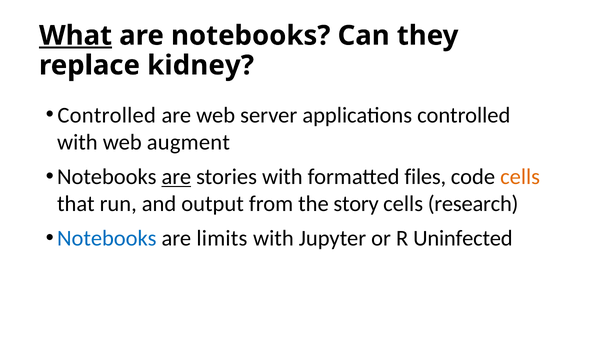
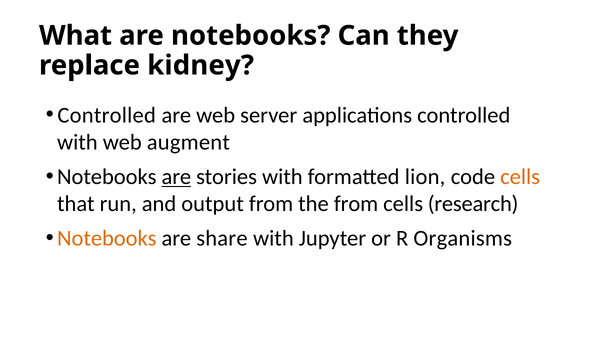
What underline: present -> none (76, 36)
files: files -> lion (425, 177)
the story: story -> from (356, 204)
Notebooks colour: blue -> orange (107, 238)
limits: limits -> share (222, 238)
Uninfected: Uninfected -> Organisms (463, 238)
